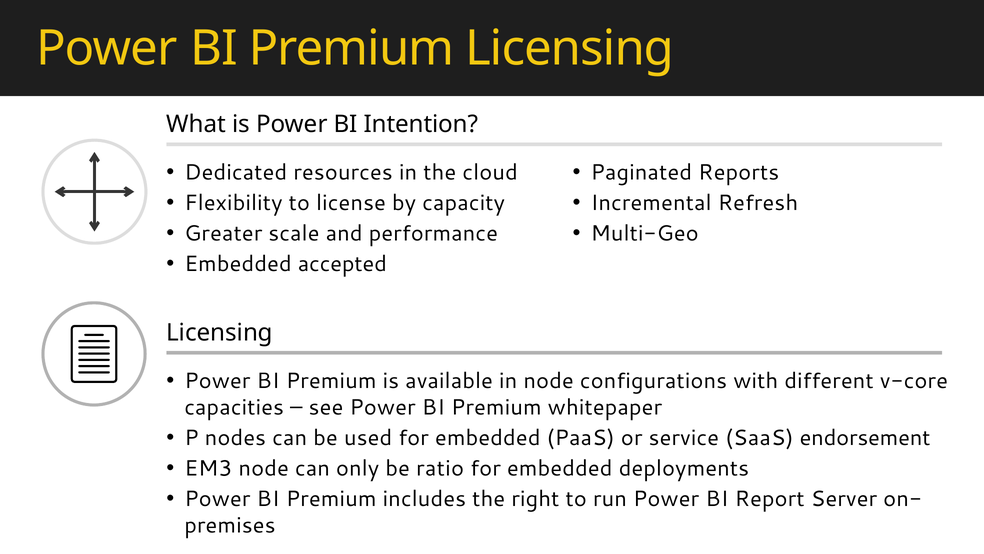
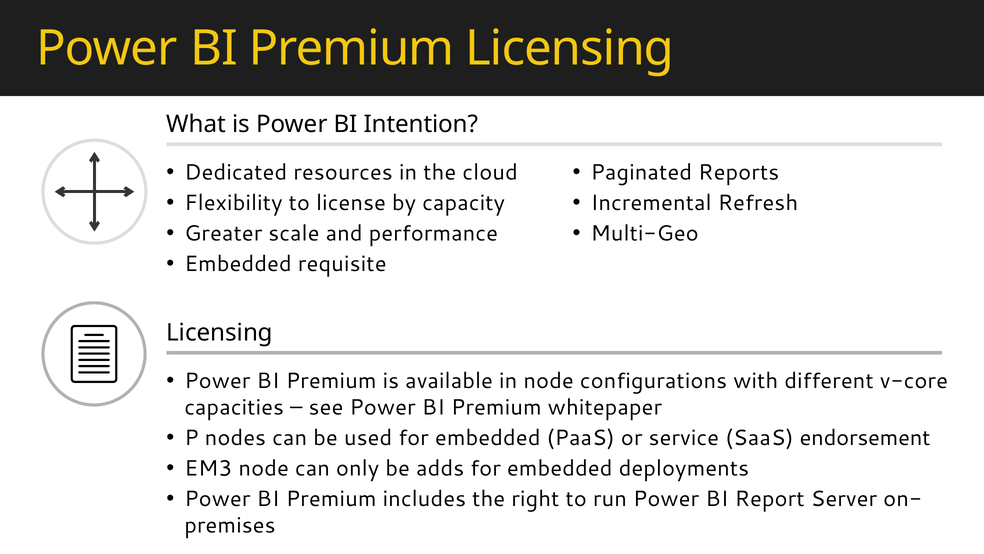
accepted: accepted -> requisite (342, 264)
ratio: ratio -> adds (440, 468)
